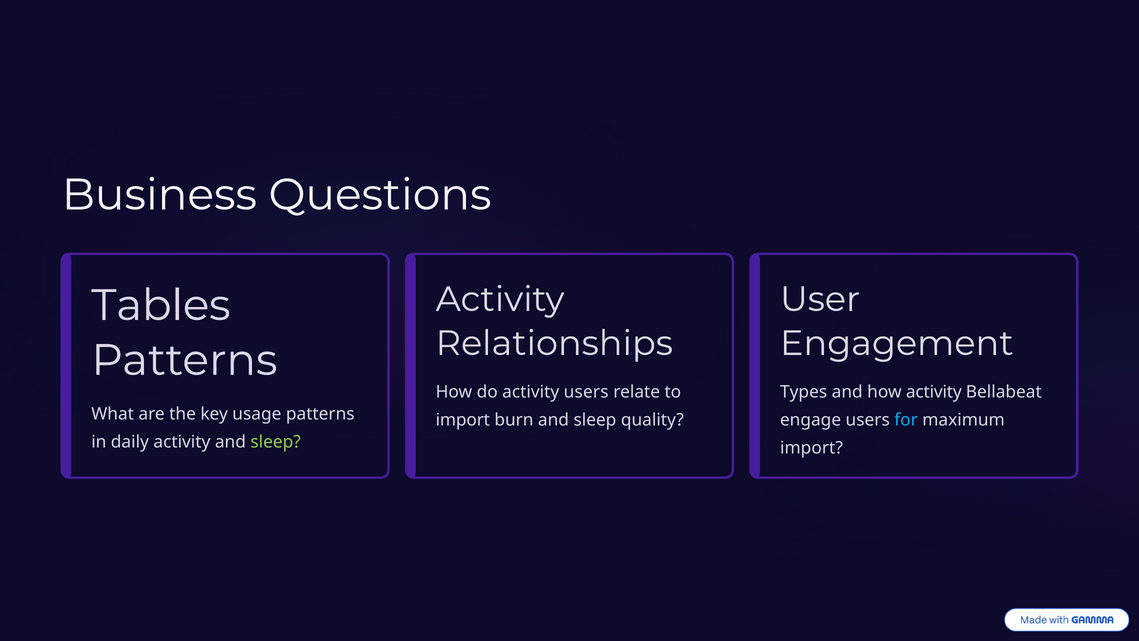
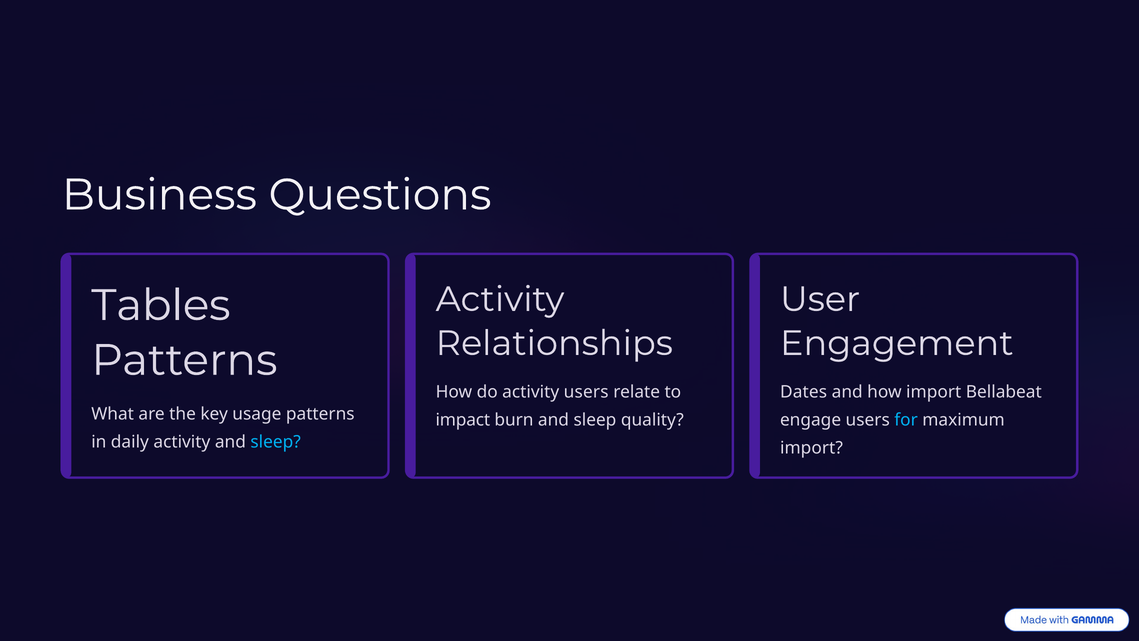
Types: Types -> Dates (804, 392)
how activity: activity -> import (934, 392)
import: import -> impact (463, 420)
sleep colour: light green -> light blue (276, 442)
